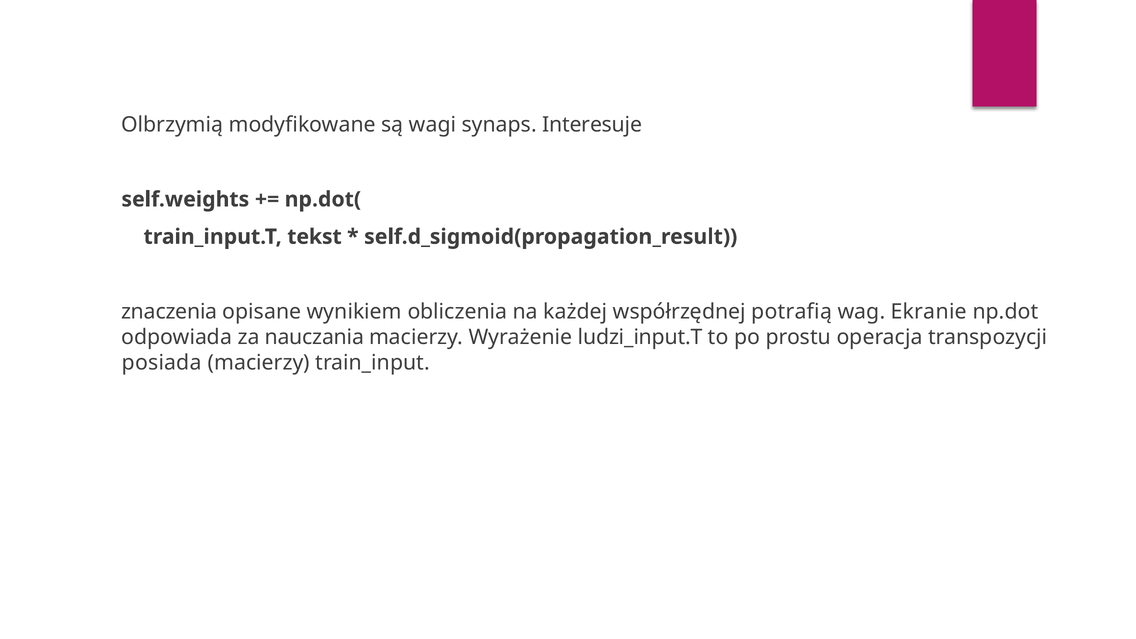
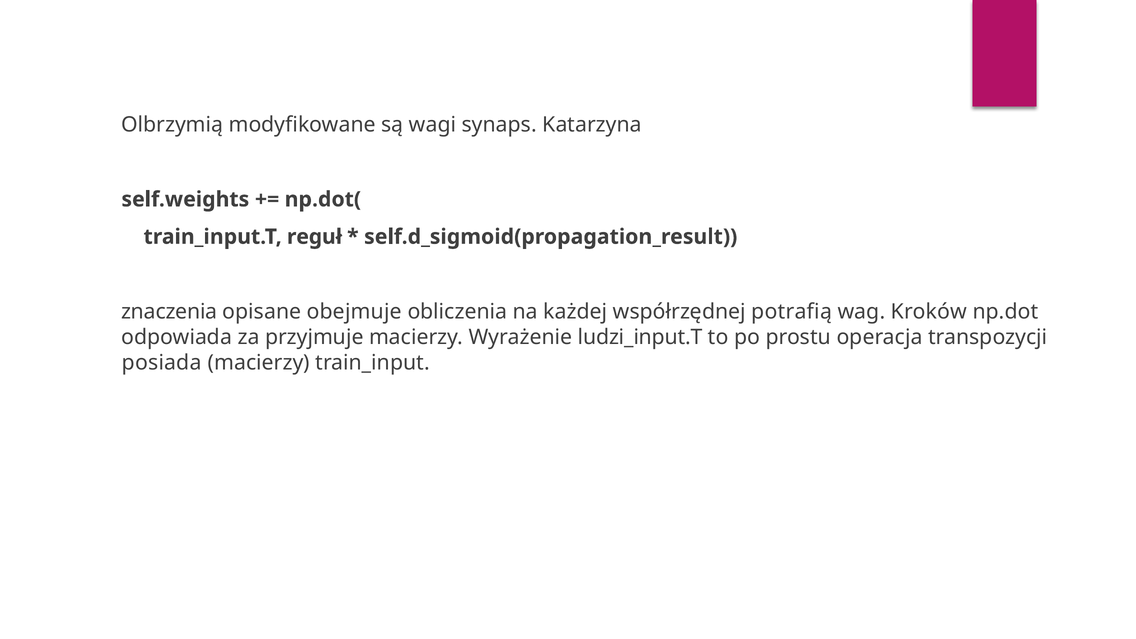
Interesuje: Interesuje -> Katarzyna (592, 125)
tekst: tekst -> reguł (315, 237)
wynikiem: wynikiem -> obejmuje (354, 312)
Ekranie: Ekranie -> Kroków (929, 312)
nauczania: nauczania -> przyjmuje (314, 337)
